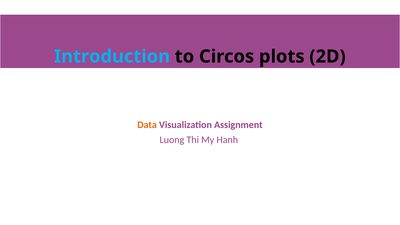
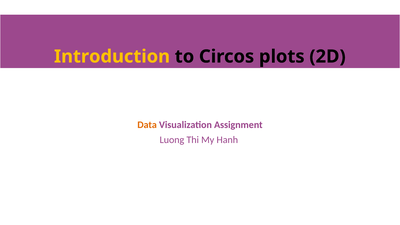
Introduction colour: light blue -> yellow (112, 57)
